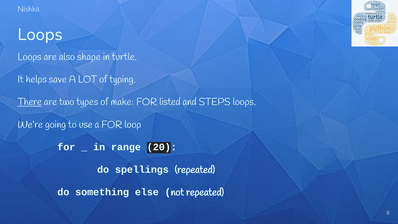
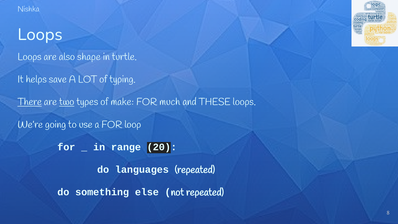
two underline: none -> present (67, 102)
listed: listed -> much (170, 102)
STEPS: STEPS -> THESE (215, 102)
spellings: spellings -> languages (142, 170)
